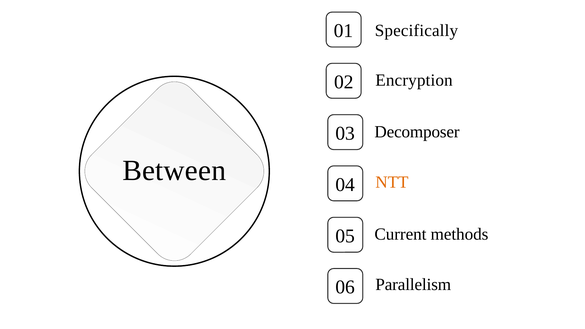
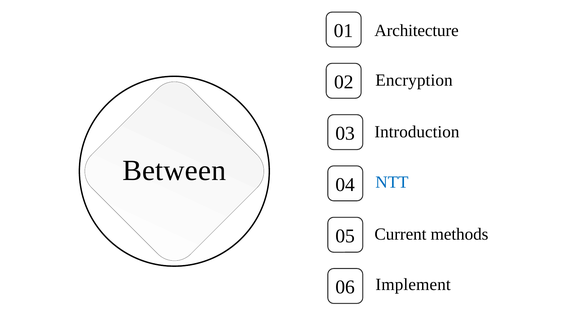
Specifically: Specifically -> Architecture (417, 31)
Decomposer: Decomposer -> Introduction (417, 132)
NTT colour: orange -> blue (392, 182)
Parallelism: Parallelism -> Implement (413, 285)
